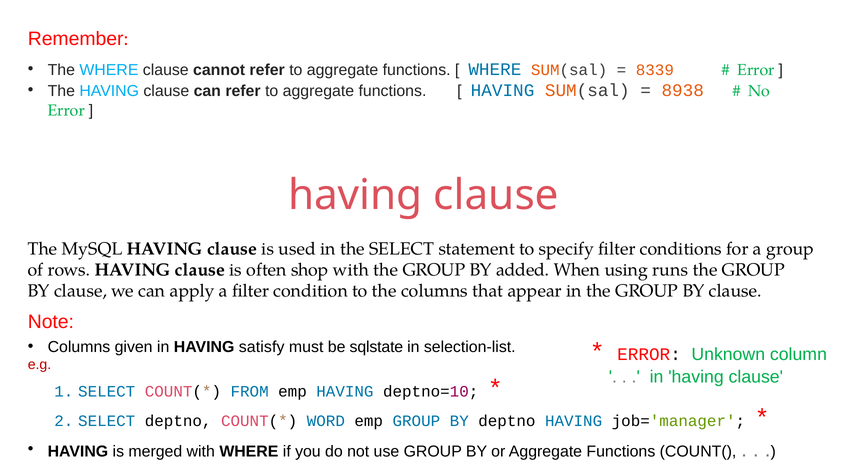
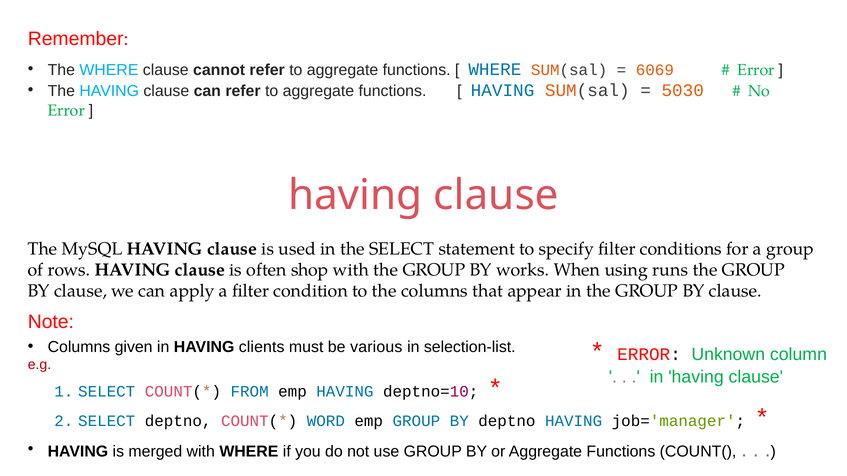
8339: 8339 -> 6069 (655, 70)
8938: 8938 -> 5030 (683, 91)
added: added -> works (523, 270)
satisfy: satisfy -> clients (262, 347)
sqlstate: sqlstate -> various (376, 347)
